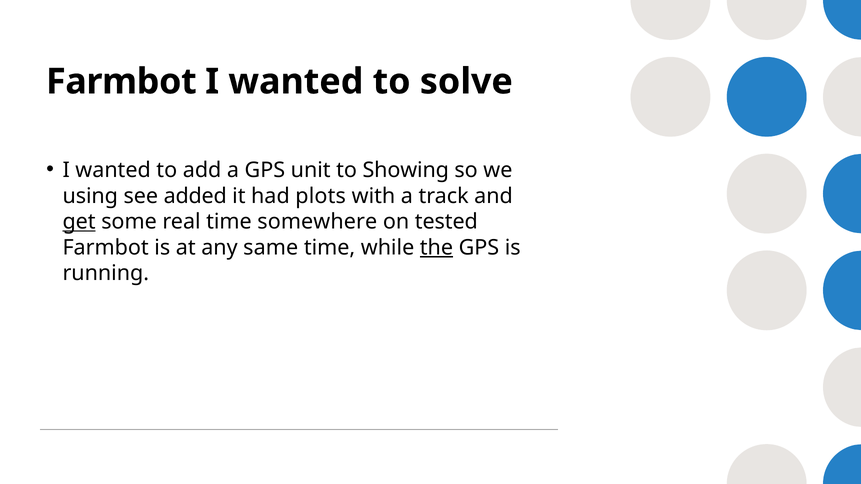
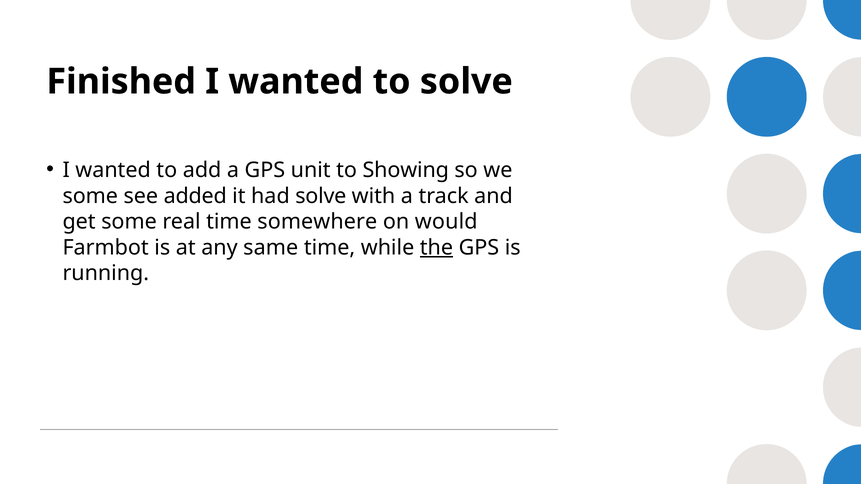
Farmbot: Farmbot -> Finished (121, 82)
using: using -> some (90, 196)
had plots: plots -> solve (321, 196)
get underline: present -> none (79, 222)
tested: tested -> would (446, 222)
